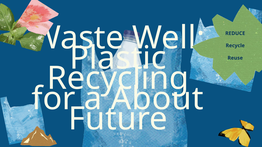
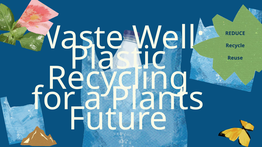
About: About -> Plants (157, 99)
